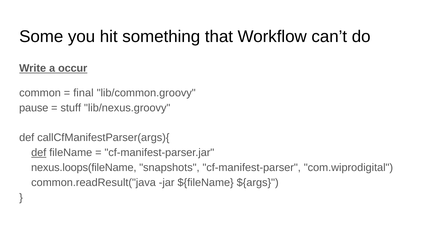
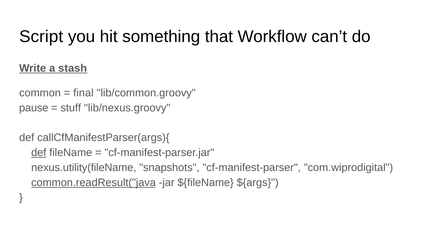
Some: Some -> Script (41, 37)
occur: occur -> stash (73, 68)
nexus.loops(fileName: nexus.loops(fileName -> nexus.utility(fileName (84, 168)
common.readResult("java underline: none -> present (94, 183)
